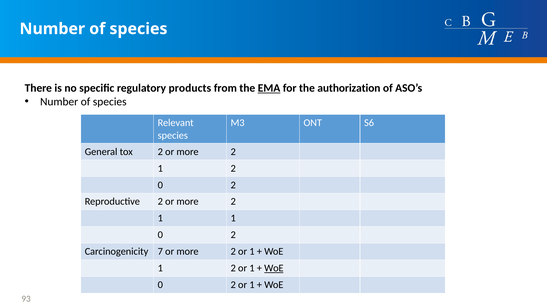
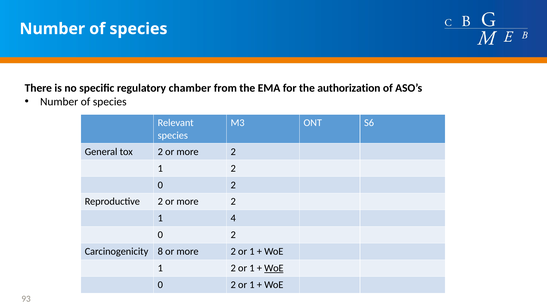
products: products -> chamber (190, 88)
EMA underline: present -> none (269, 88)
1 1: 1 -> 4 (233, 218)
7: 7 -> 8 (160, 251)
